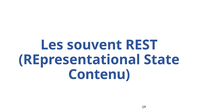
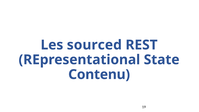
souvent: souvent -> sourced (94, 45)
